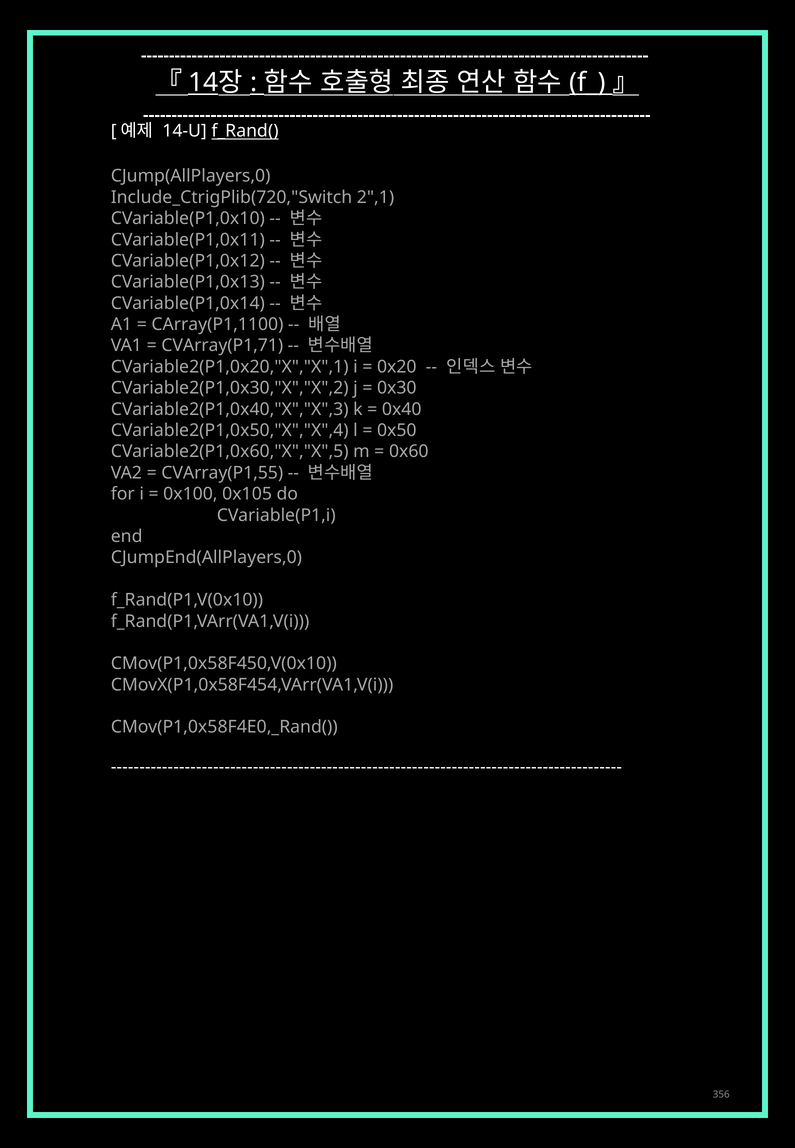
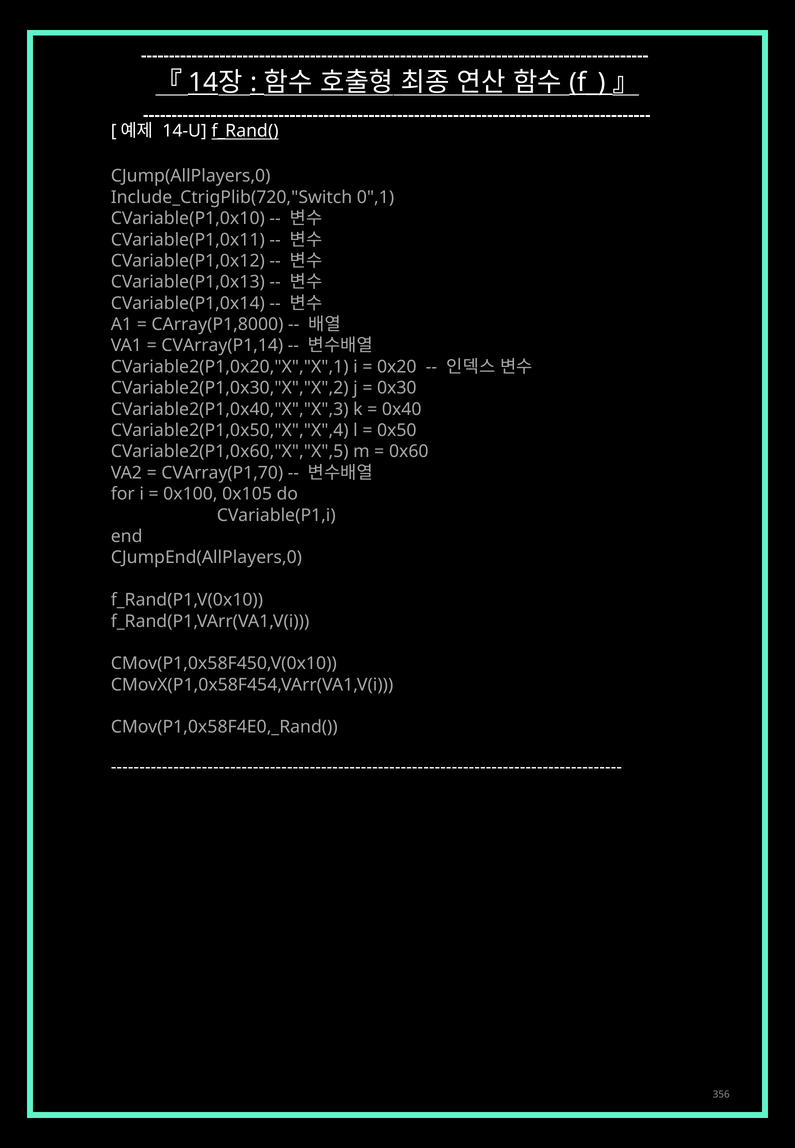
2",1: 2",1 -> 0",1 (376, 197)
CArray(P1,1100: CArray(P1,1100 -> CArray(P1,8000 (217, 325)
CVArray(P1,71: CVArray(P1,71 -> CVArray(P1,14 (222, 346)
CVArray(P1,55: CVArray(P1,55 -> CVArray(P1,70 (222, 473)
